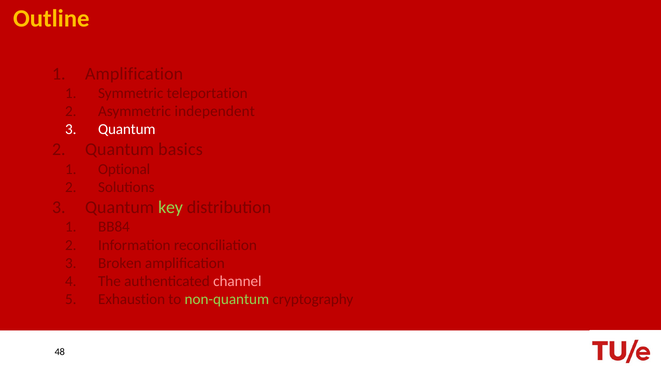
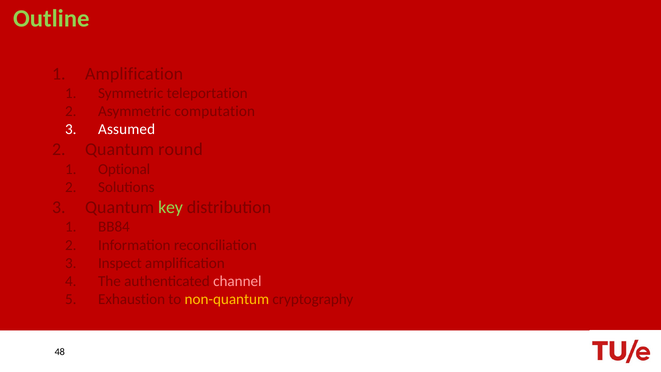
Outline colour: yellow -> light green (51, 19)
independent: independent -> computation (215, 111)
Quantum: Quantum -> Assumed (127, 129)
basics: basics -> round (180, 149)
Broken: Broken -> Inspect (120, 263)
non-quantum colour: light green -> yellow (227, 299)
